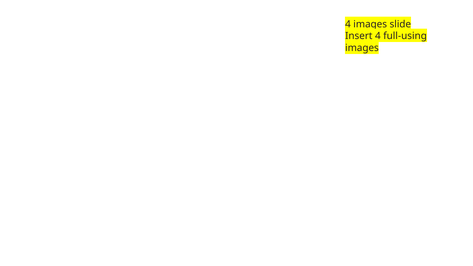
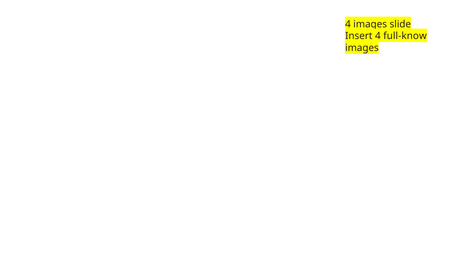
full-using: full-using -> full-know (405, 36)
